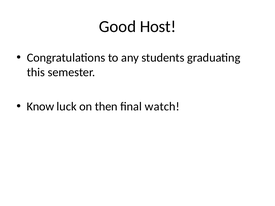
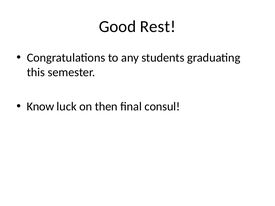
Host: Host -> Rest (158, 27)
watch: watch -> consul (162, 107)
